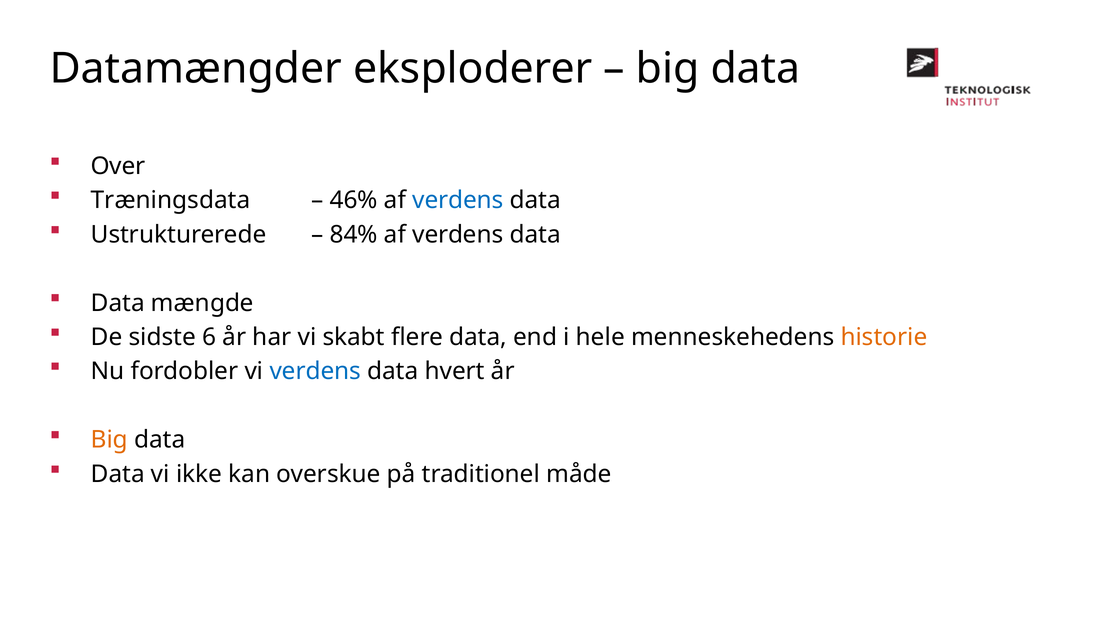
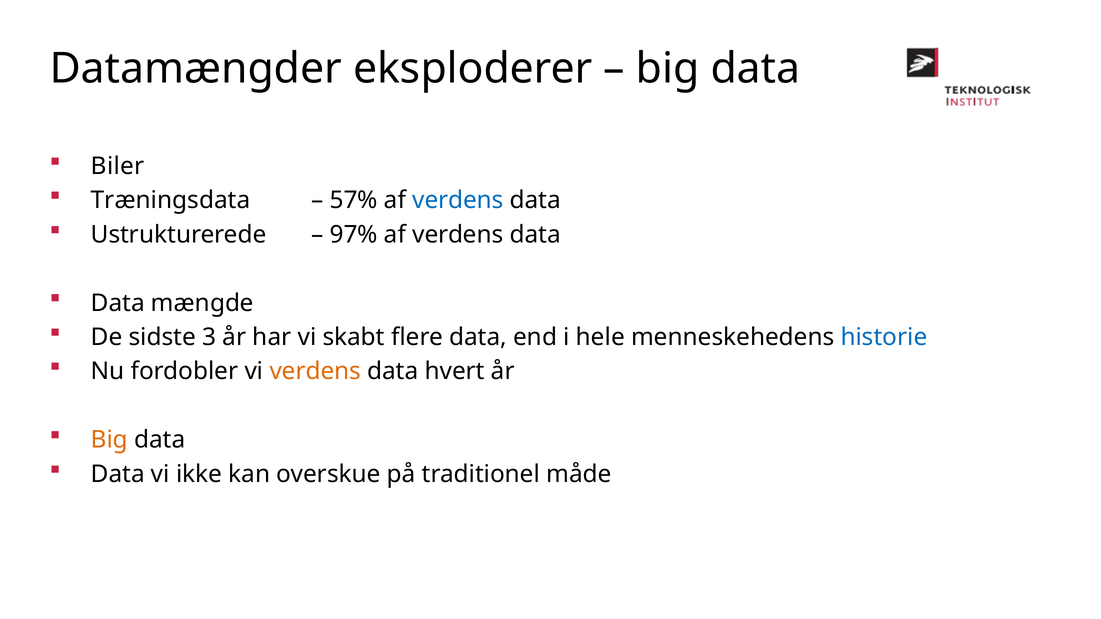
Over: Over -> Biler (118, 166)
46%: 46% -> 57% (354, 200)
84%: 84% -> 97% (354, 235)
6: 6 -> 3 (209, 337)
historie colour: orange -> blue (884, 337)
verdens colour: blue -> orange (315, 372)
